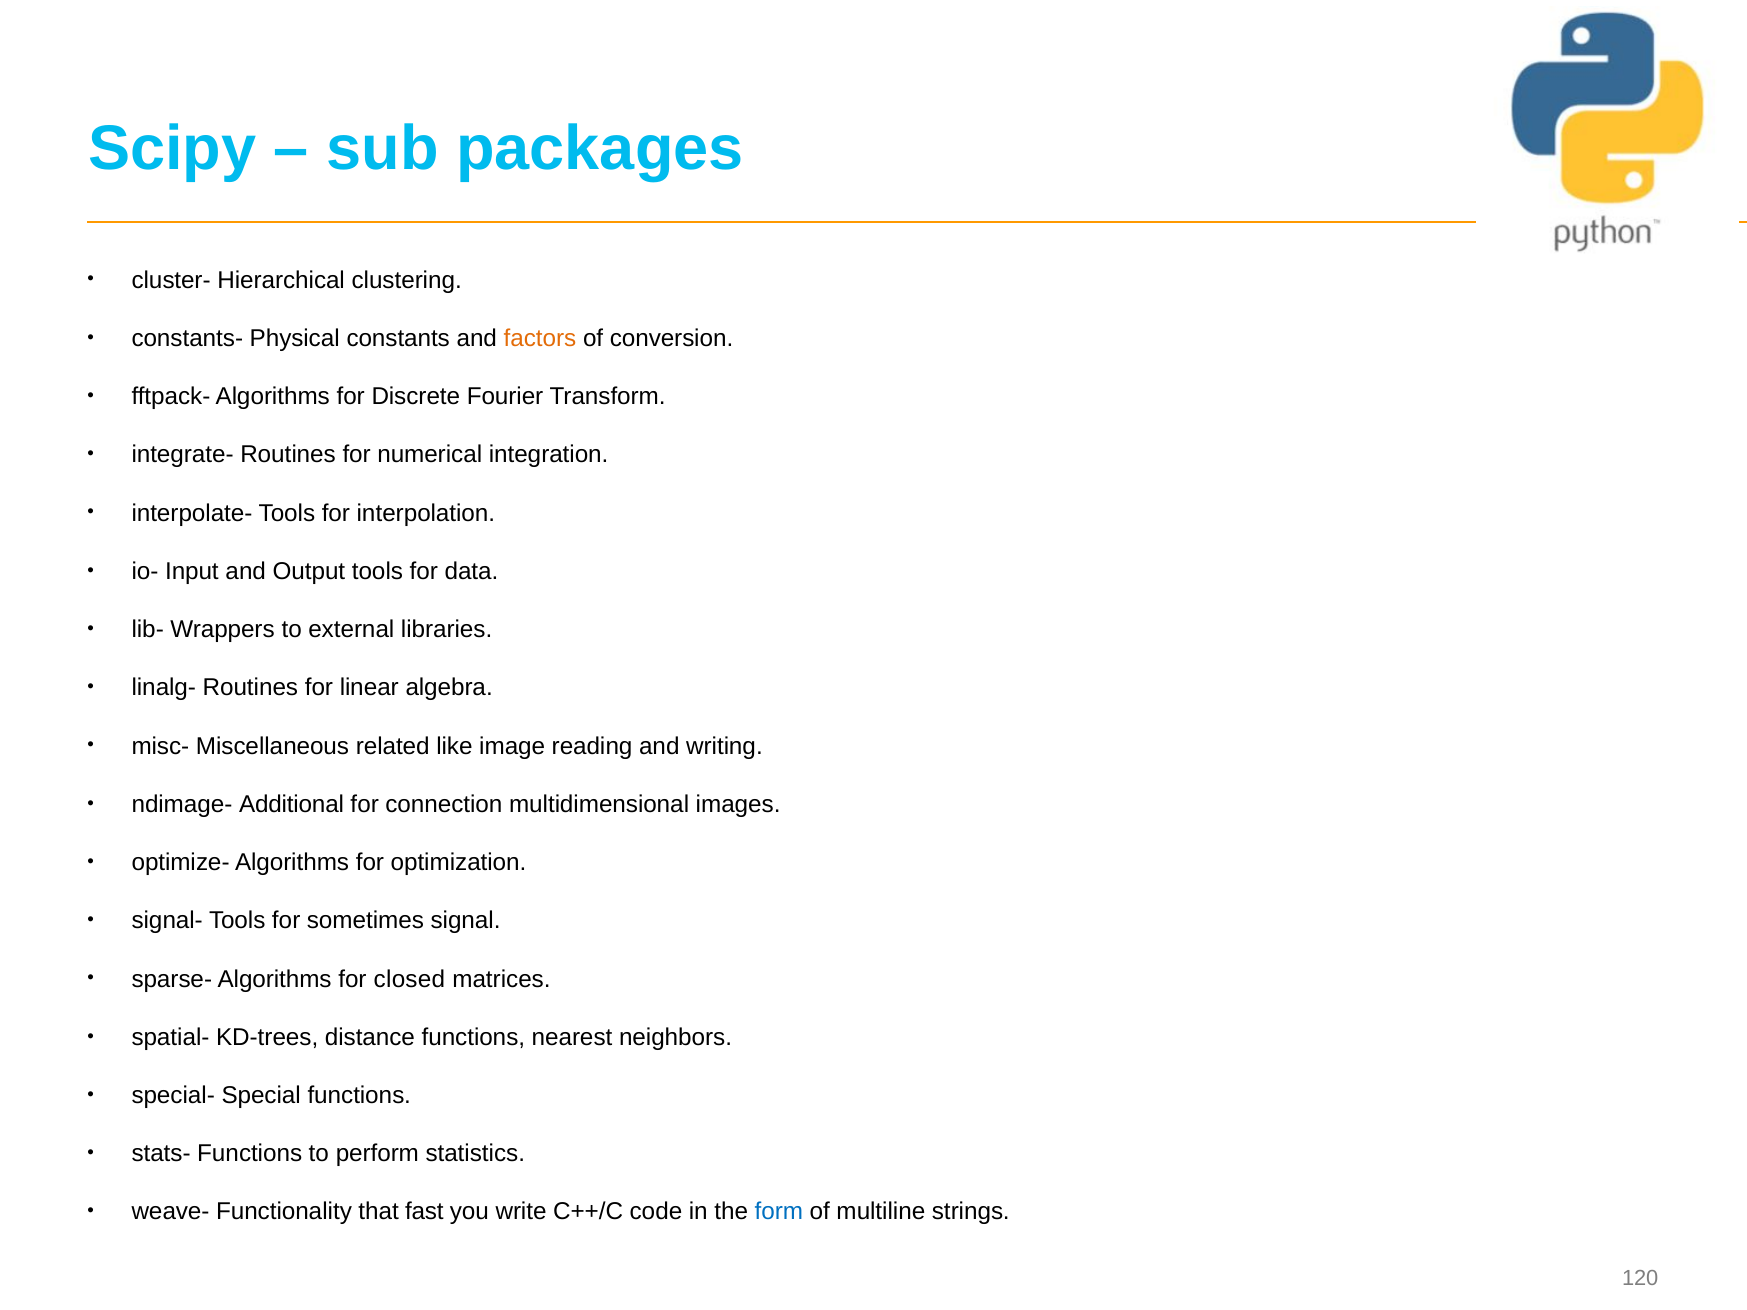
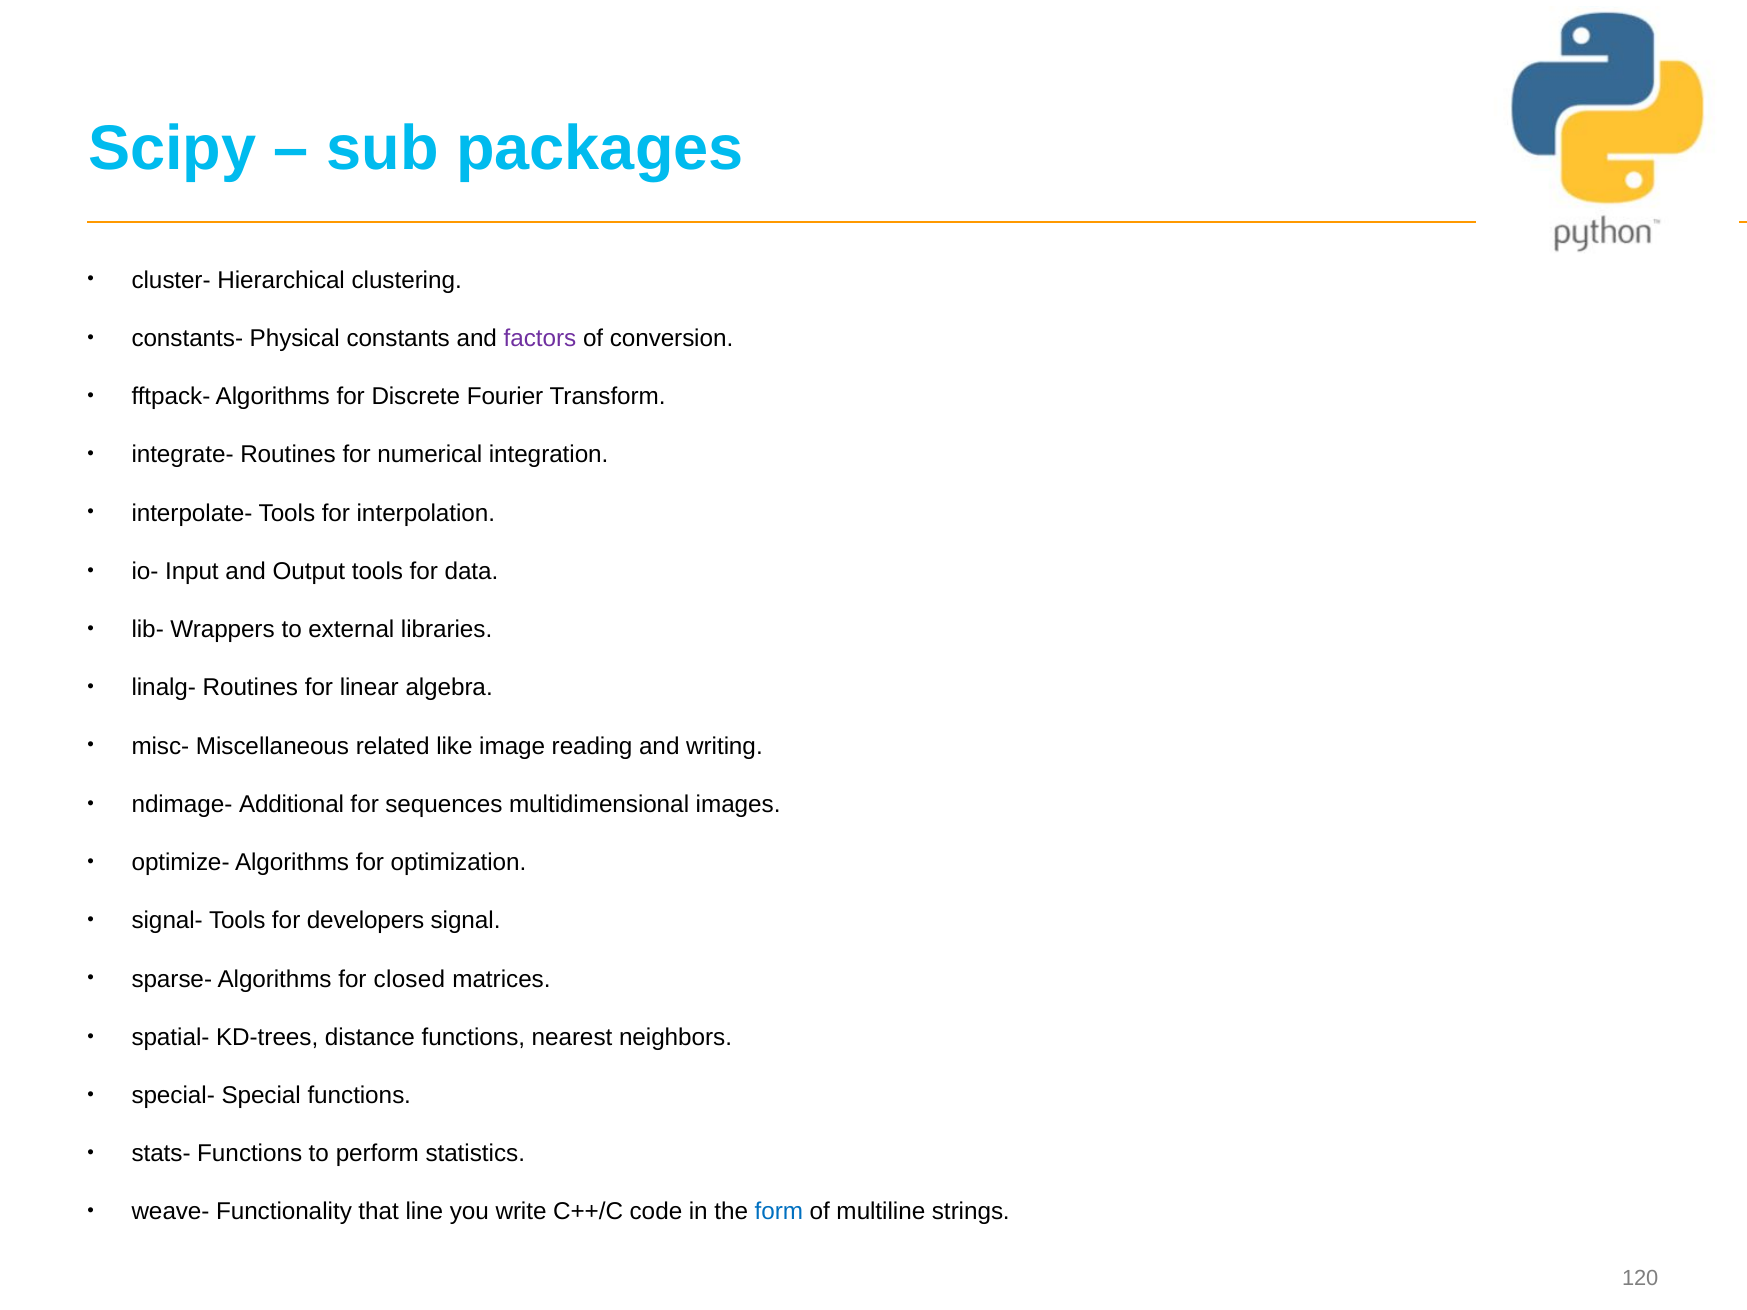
factors colour: orange -> purple (540, 338)
connection: connection -> sequences (444, 804)
sometimes: sometimes -> developers (366, 921)
fast: fast -> line (424, 1212)
